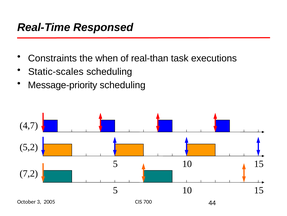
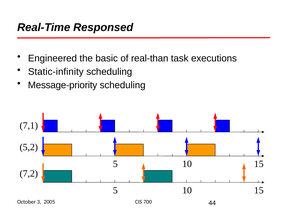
Constraints: Constraints -> Engineered (52, 58)
when: when -> basic (107, 58)
Static-scales: Static-scales -> Static-infinity (56, 71)
4,7: 4,7 -> 7,1 (29, 125)
